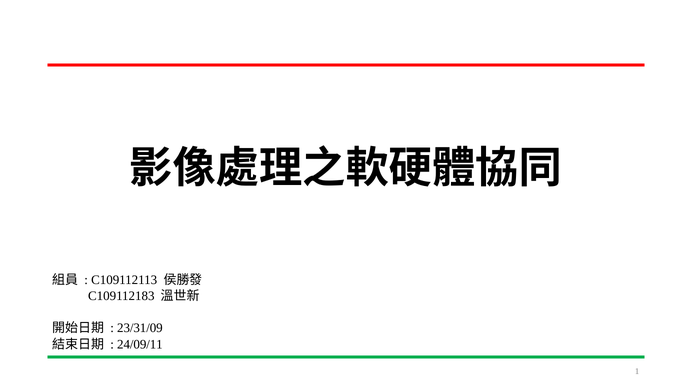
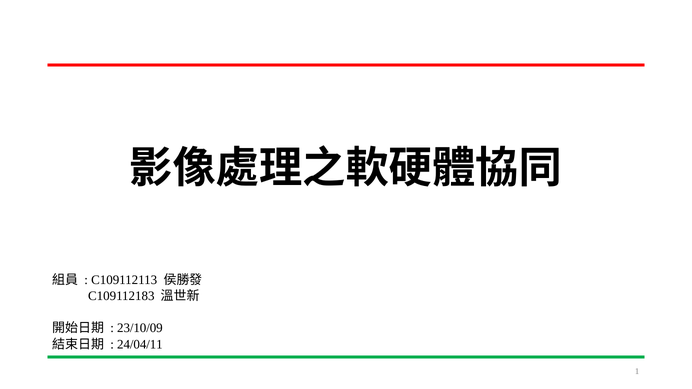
23/31/09: 23/31/09 -> 23/10/09 (140, 328)
24/09/11: 24/09/11 -> 24/04/11 (140, 345)
